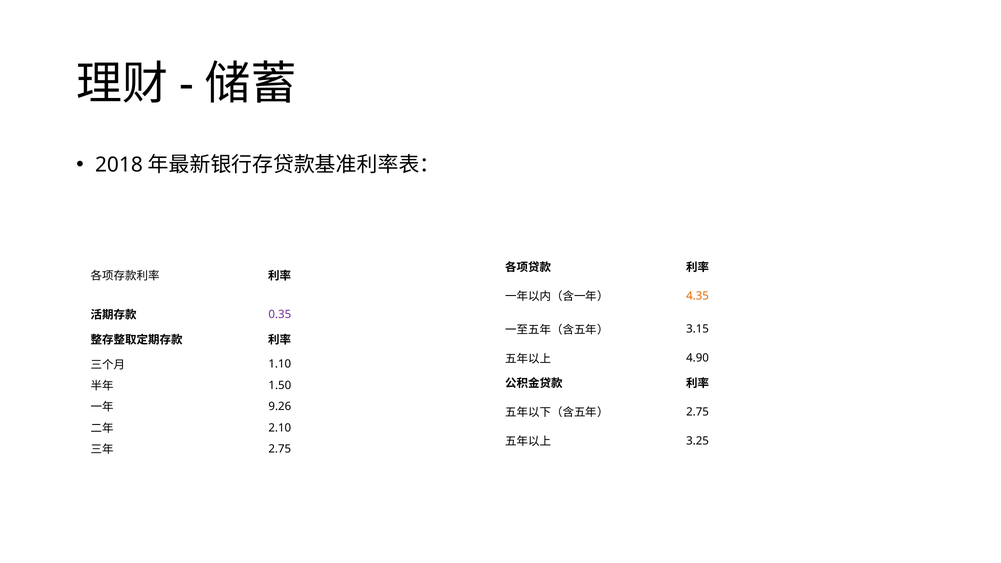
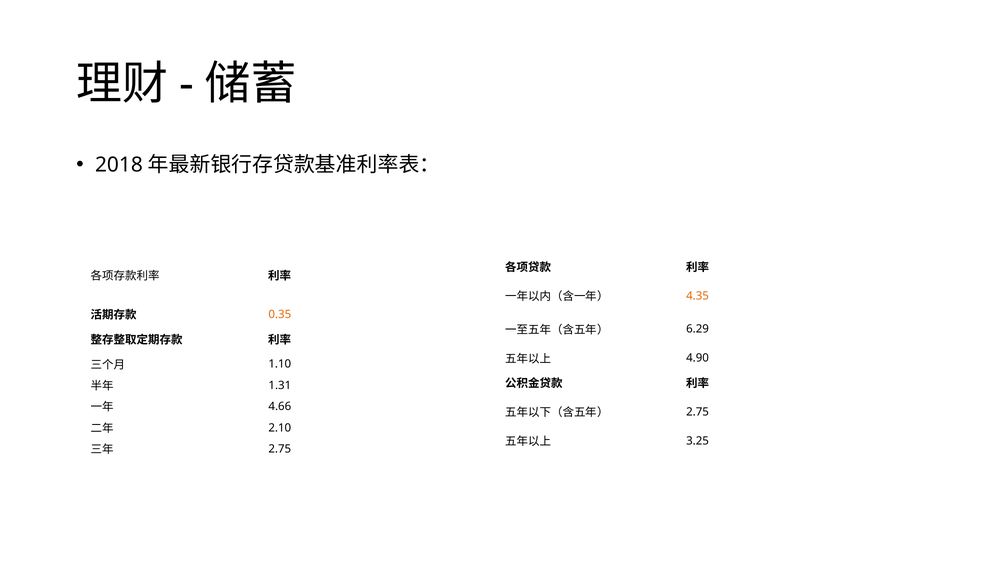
0.35 colour: purple -> orange (280, 314)
3.15: 3.15 -> 6.29 (698, 329)
1.50: 1.50 -> 1.31 (280, 385)
9.26: 9.26 -> 4.66 (280, 407)
